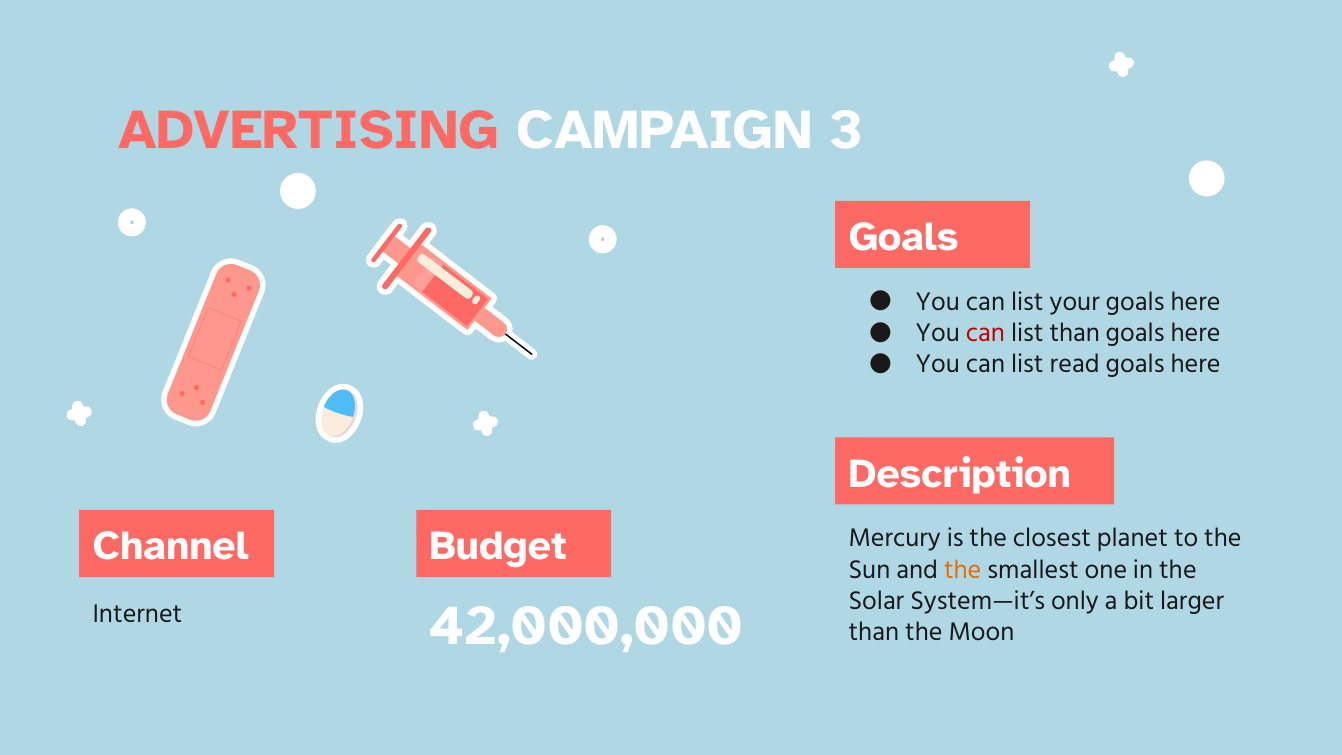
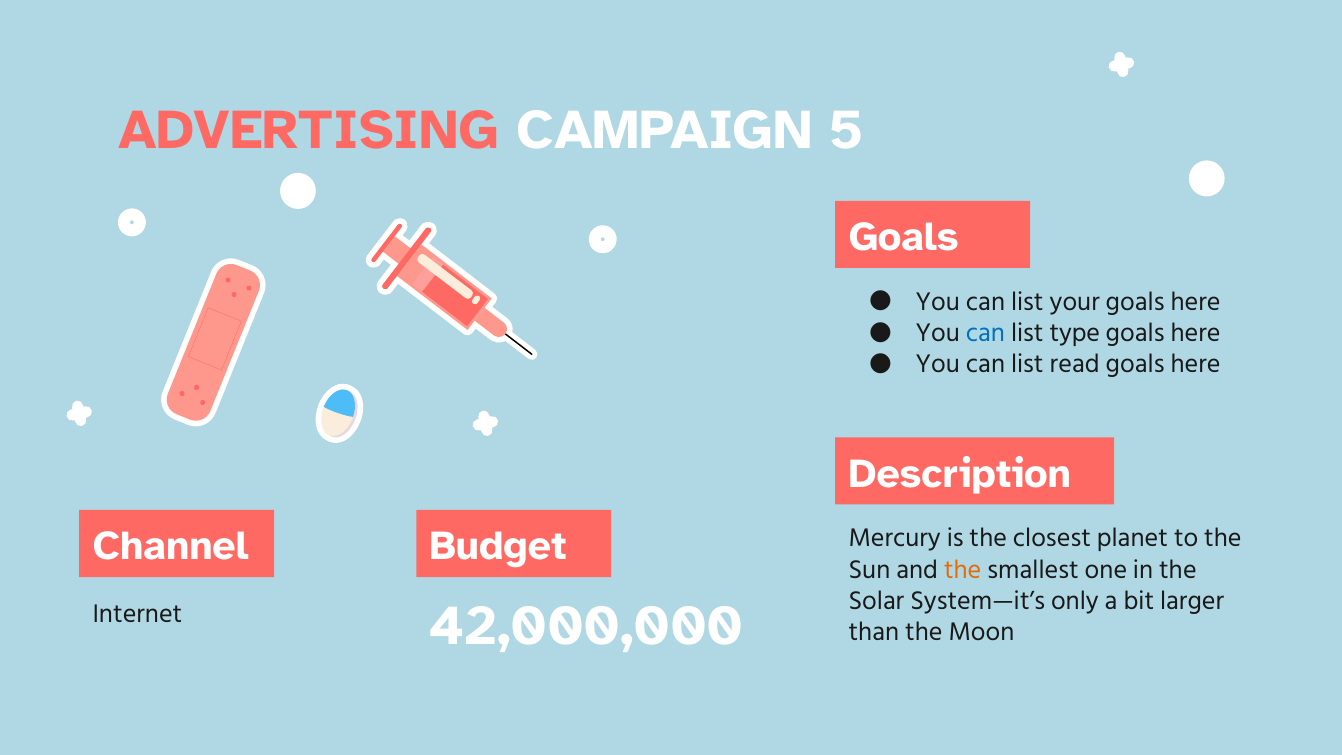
3: 3 -> 5 (847, 130)
can colour: red -> blue (985, 333)
list than: than -> type (1075, 333)
